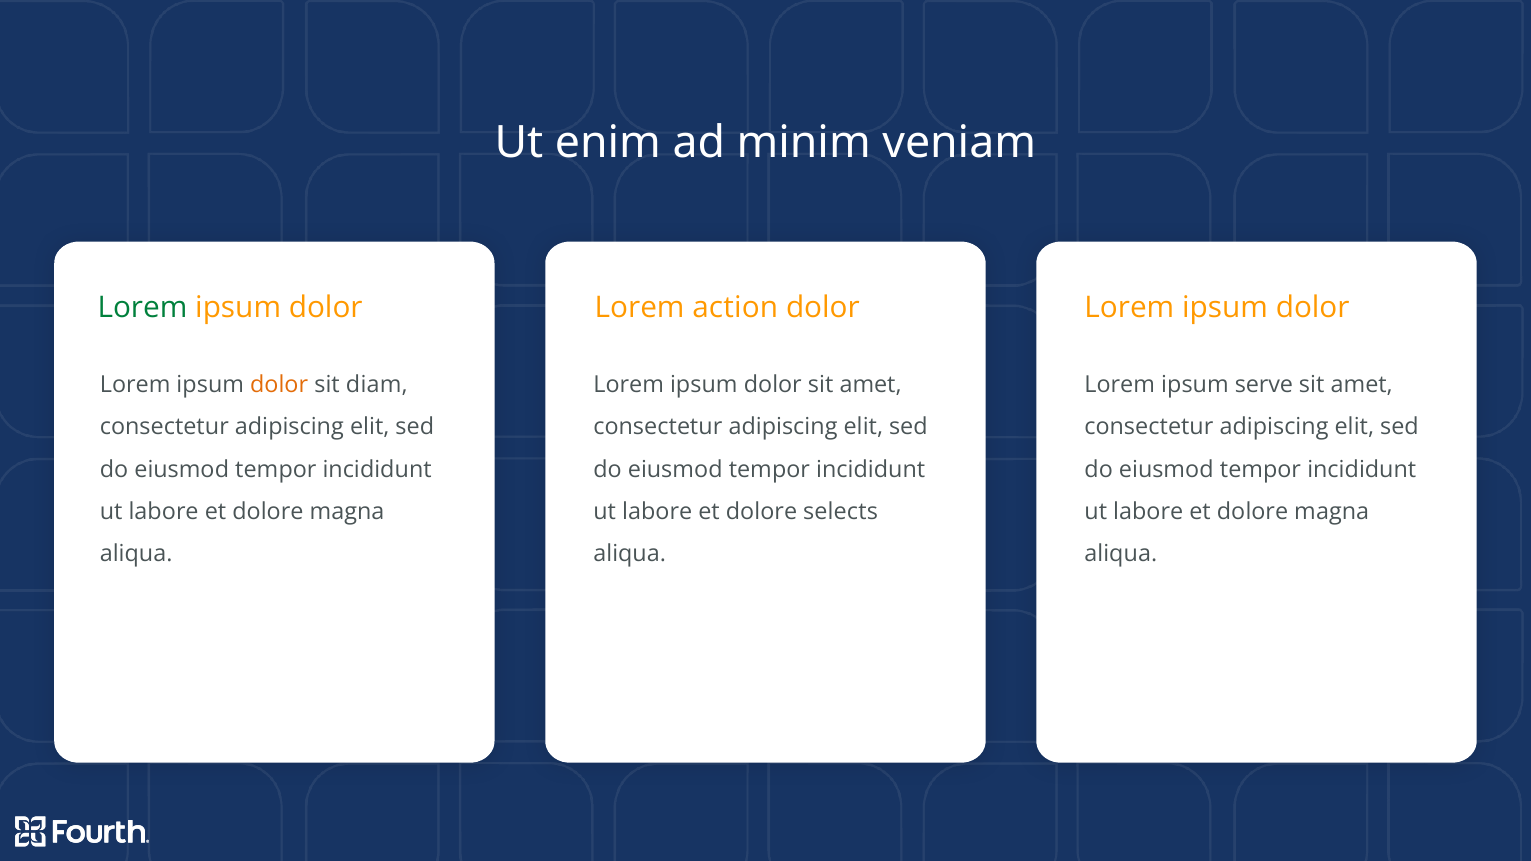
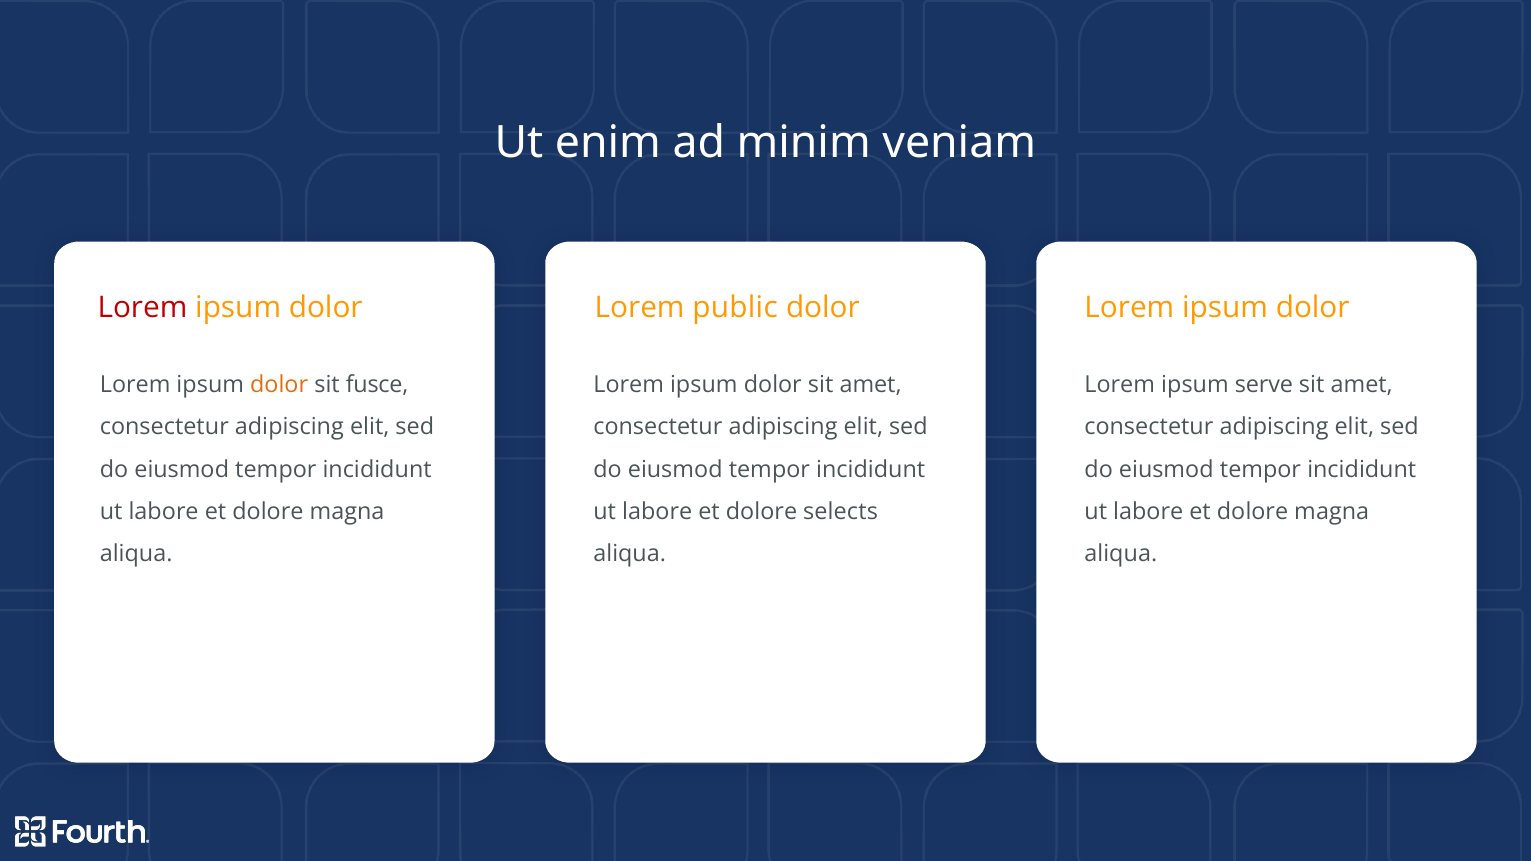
Lorem colour: green -> red (142, 307)
action: action -> public (735, 307)
diam: diam -> fusce (377, 385)
